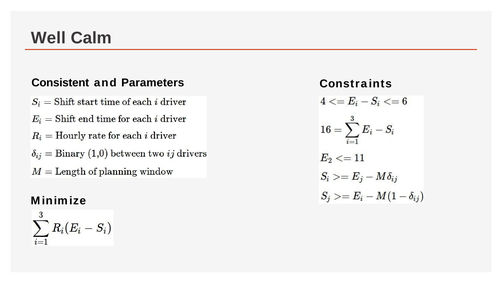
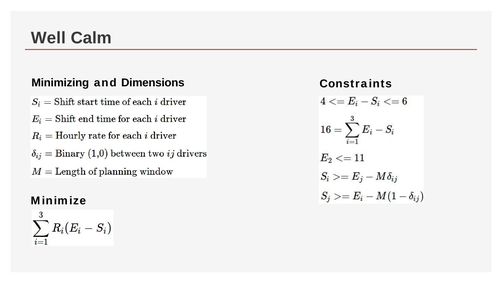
Consistent: Consistent -> Minimizing (60, 82)
Parameters: Parameters -> Dimensions (153, 82)
